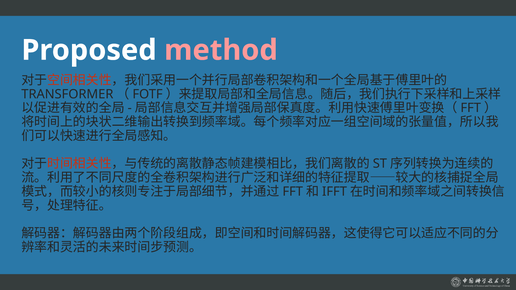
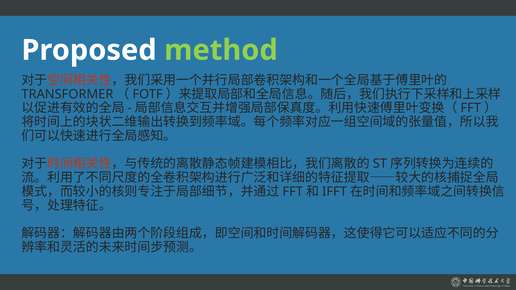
method colour: pink -> light green (221, 50)
